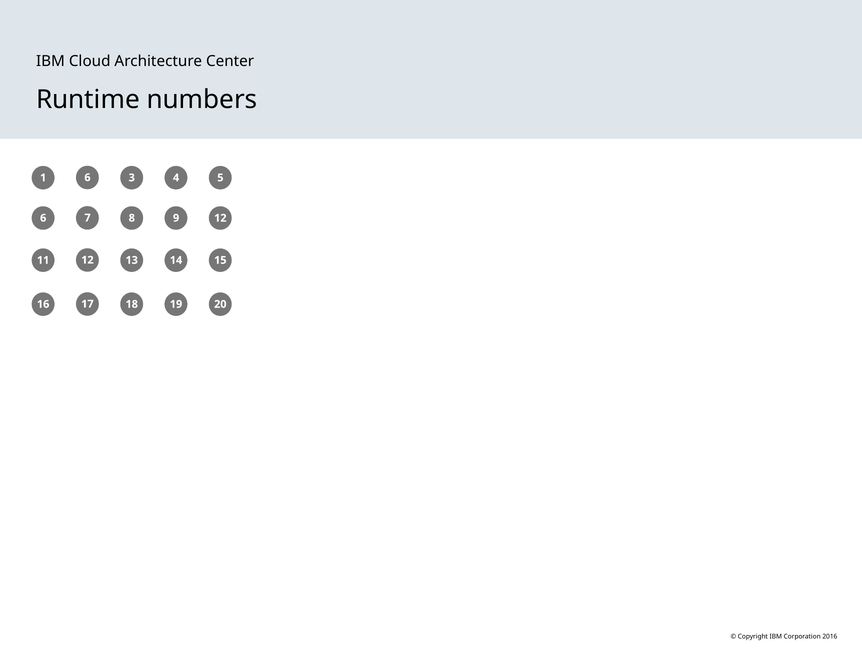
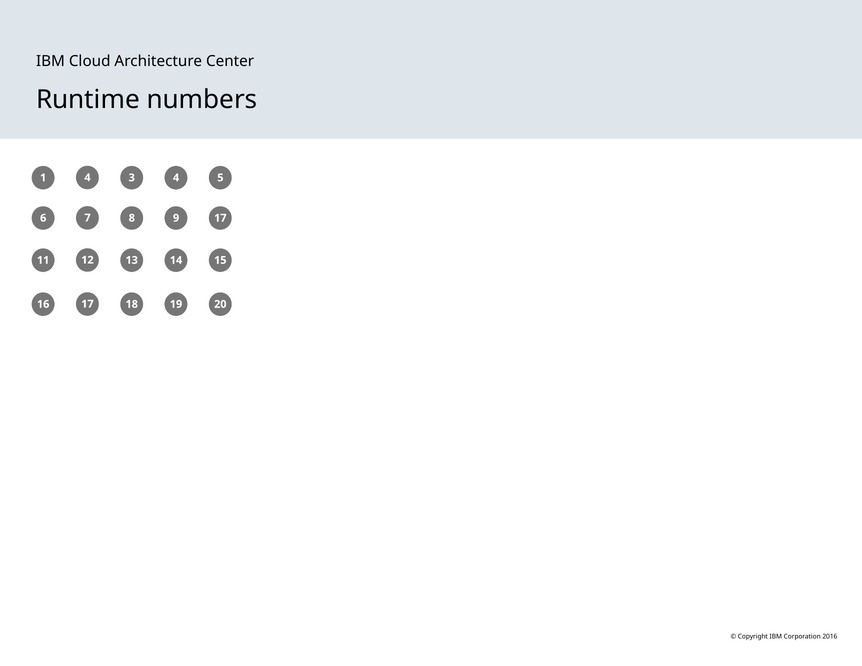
1 6: 6 -> 4 (87, 178)
9 12: 12 -> 17 (220, 218)
